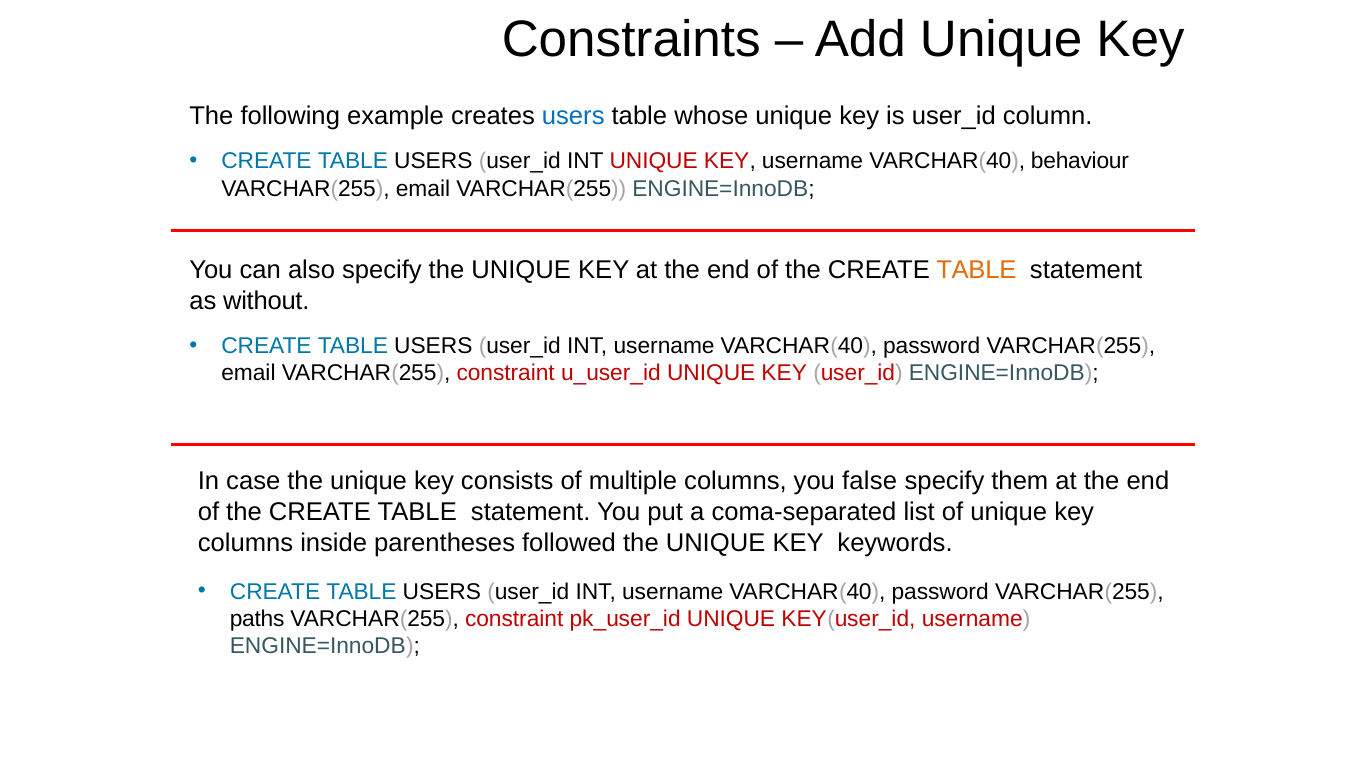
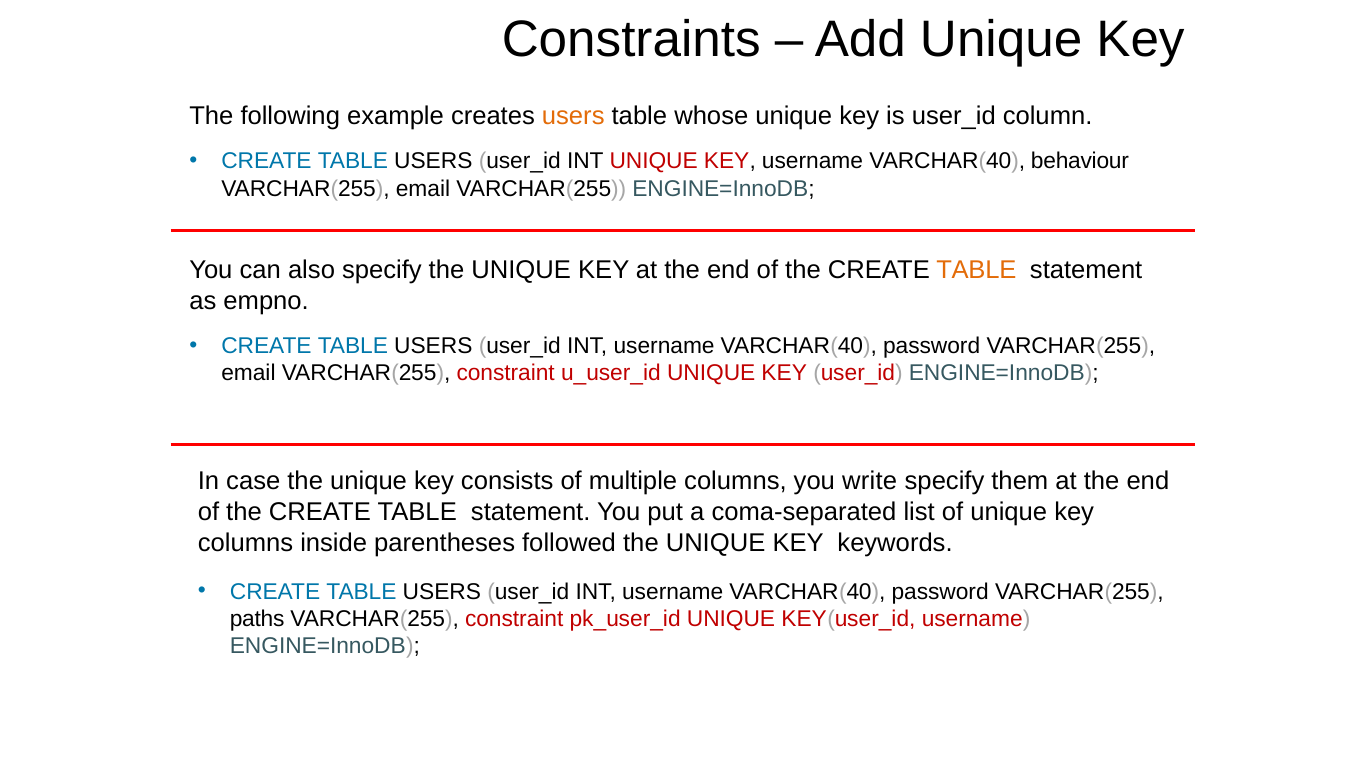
users colour: blue -> orange (573, 116)
without: without -> empno (266, 301)
false: false -> write (870, 481)
